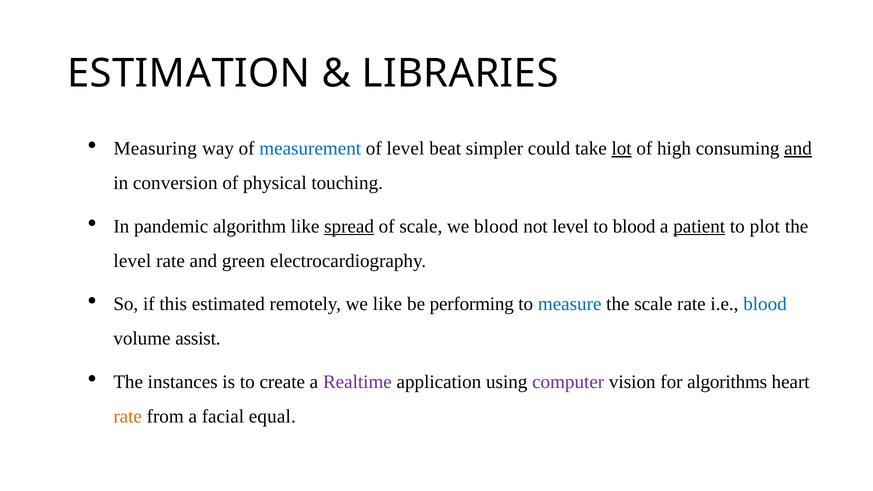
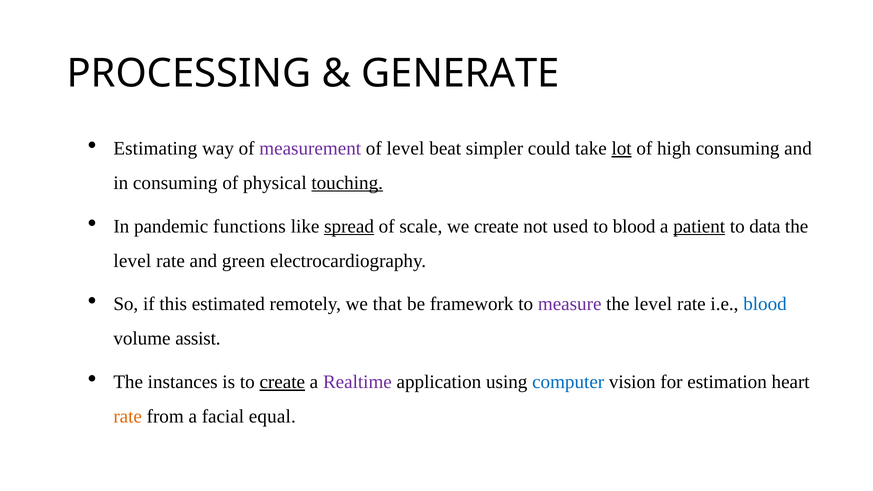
ESTIMATION: ESTIMATION -> PROCESSING (189, 73)
LIBRARIES: LIBRARIES -> GENERATE (460, 73)
Measuring: Measuring -> Estimating (155, 149)
measurement colour: blue -> purple (310, 149)
and underline: present -> none (798, 149)
in conversion: conversion -> consuming (175, 183)
touching underline: none -> present (347, 183)
algorithm: algorithm -> functions (249, 226)
we blood: blood -> create (496, 226)
not level: level -> used (570, 226)
plot: plot -> data (765, 226)
we like: like -> that (387, 304)
performing: performing -> framework (472, 304)
measure colour: blue -> purple (570, 304)
scale: scale -> level (653, 304)
create underline: none -> present (282, 382)
computer colour: purple -> blue (568, 382)
algorithms: algorithms -> estimation (727, 382)
